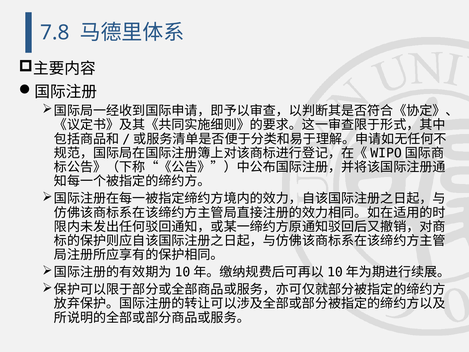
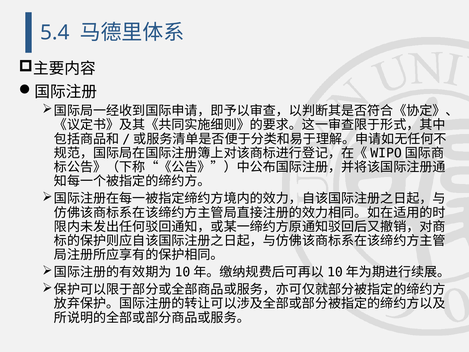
7.8: 7.8 -> 5.4 (55, 32)
